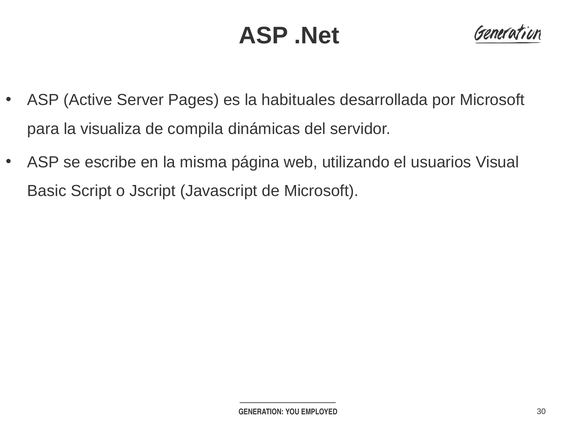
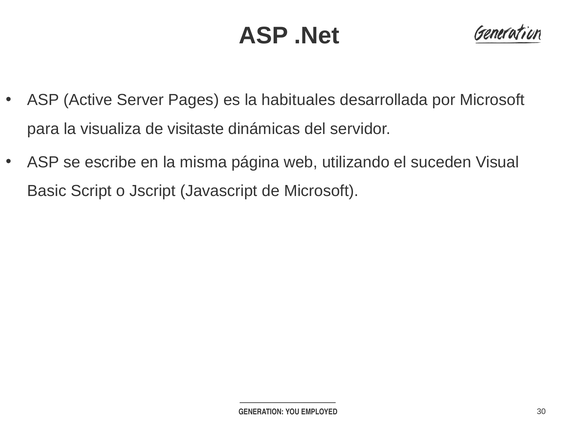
compila: compila -> visitaste (196, 129)
usuarios: usuarios -> suceden (441, 162)
